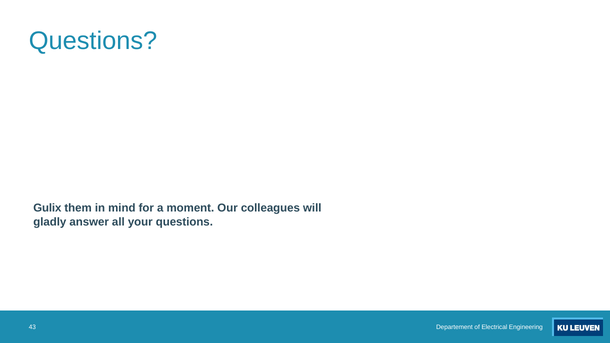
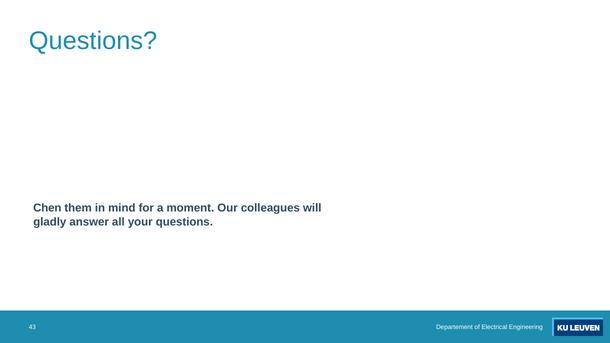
Gulix: Gulix -> Chen (47, 208)
